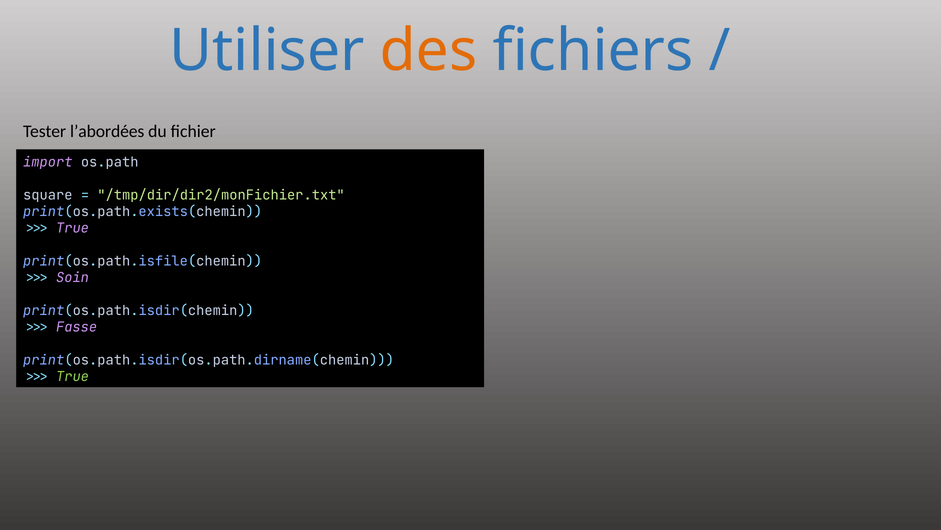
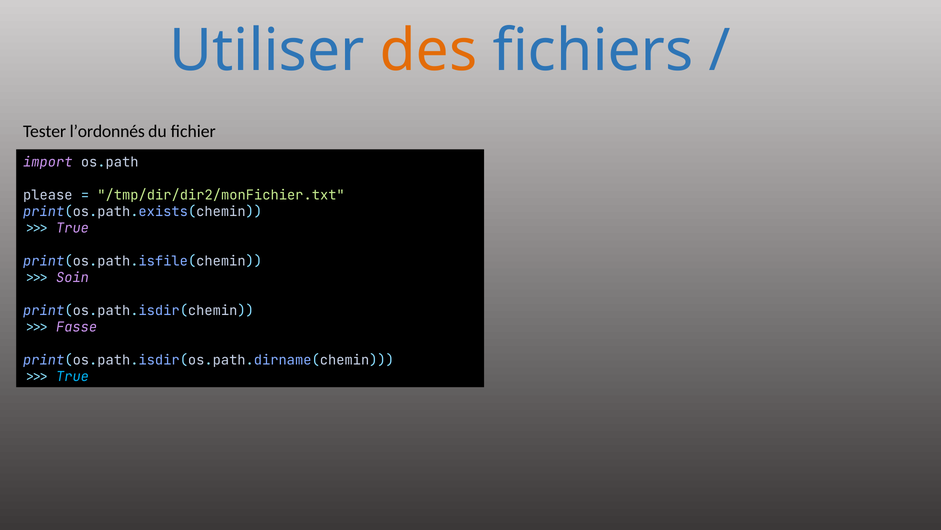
l’abordées: l’abordées -> l’ordonnés (107, 131)
square: square -> please (48, 195)
True colour: light green -> light blue (73, 376)
